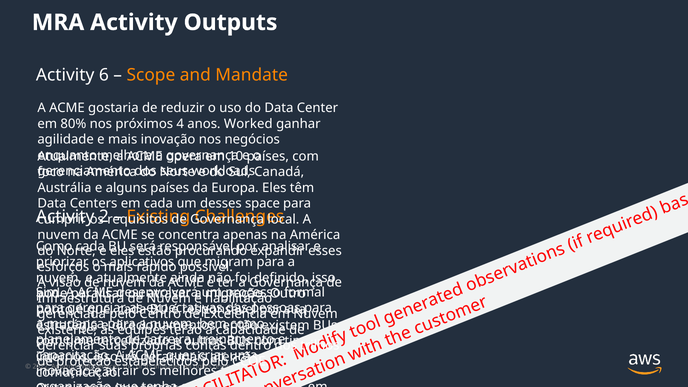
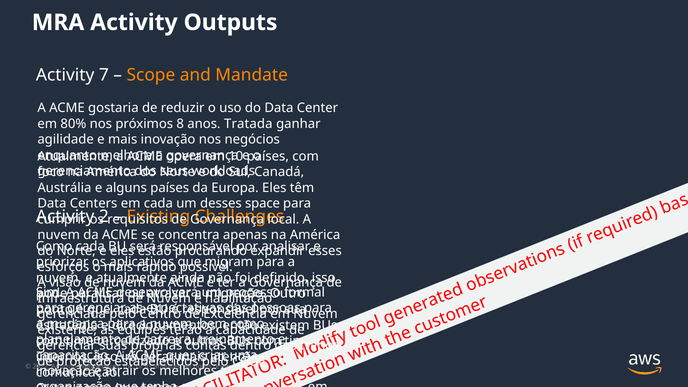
6: 6 -> 7 (104, 75)
4: 4 -> 8 (180, 124)
Worked: Worked -> Tratada (248, 124)
